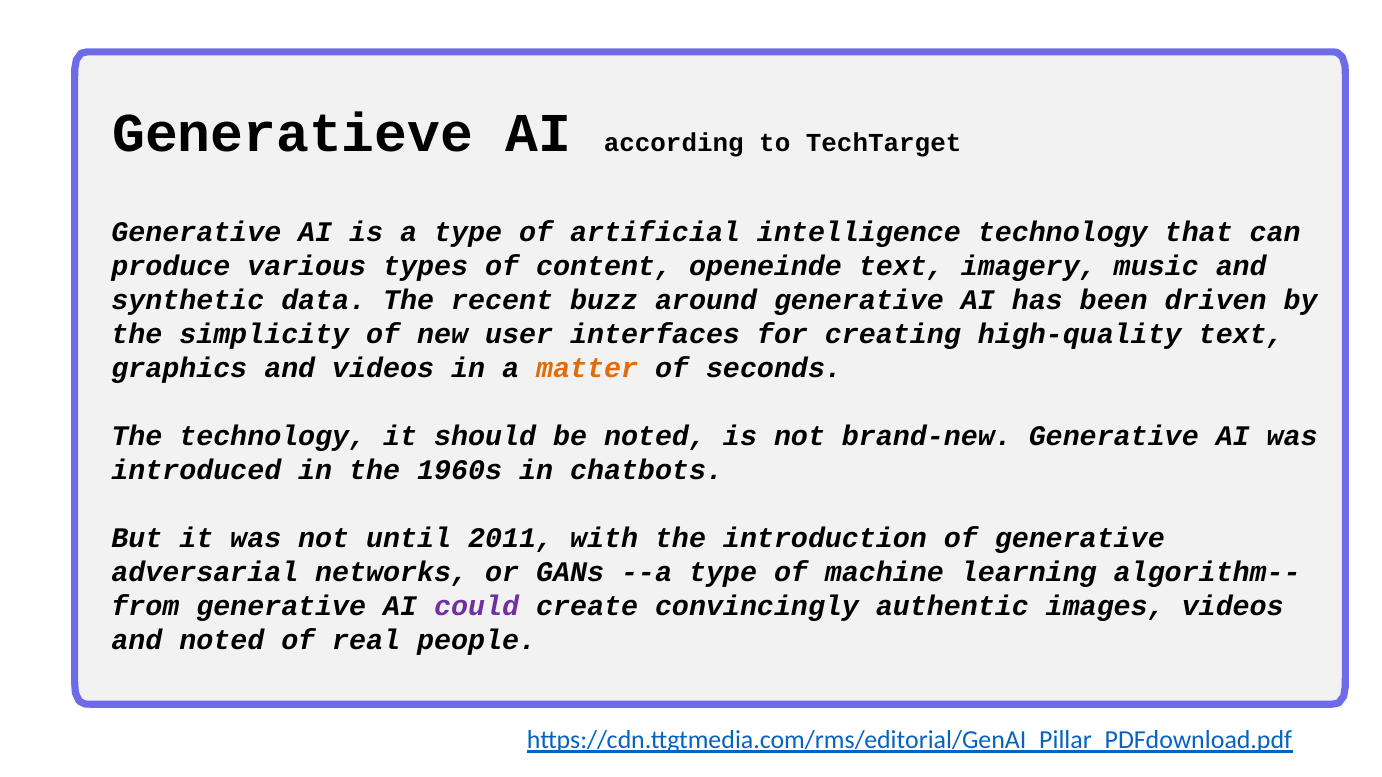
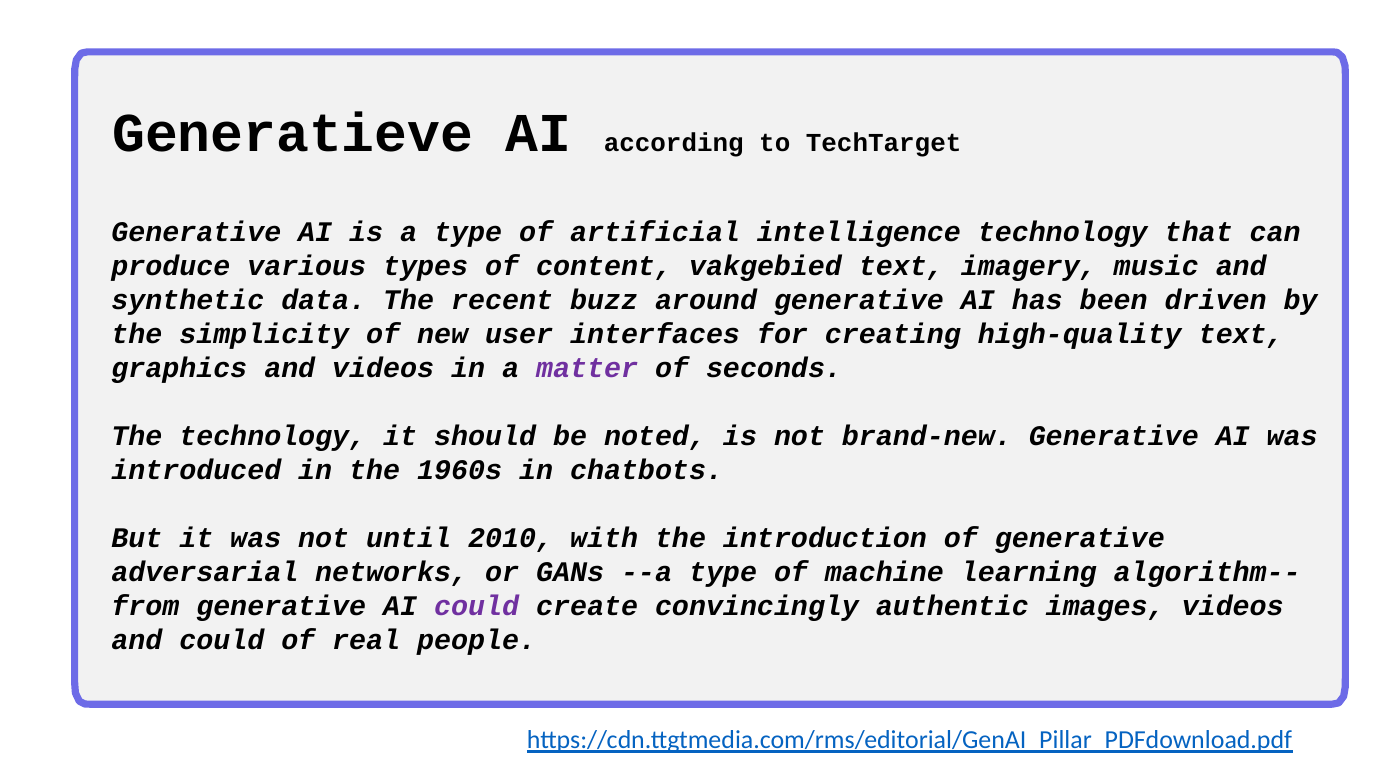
openeinde: openeinde -> vakgebied (766, 266)
matter colour: orange -> purple (587, 368)
2011: 2011 -> 2010 (511, 539)
and noted: noted -> could (222, 641)
